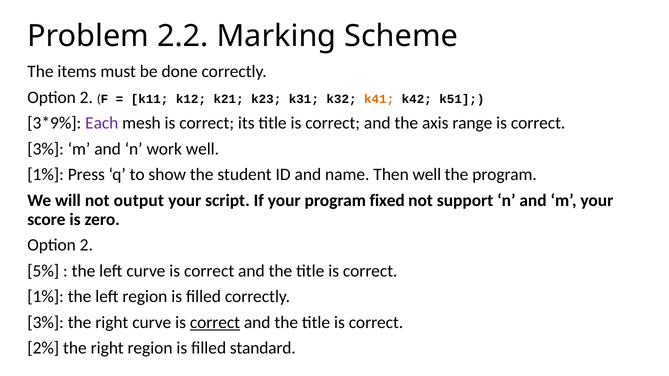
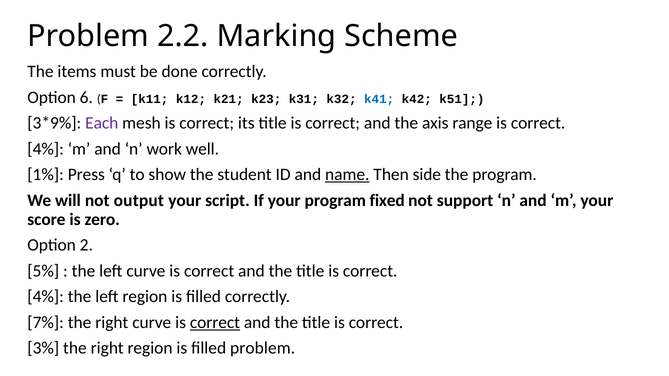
2: 2 -> 6 (86, 98)
k41 colour: orange -> blue (379, 99)
3%: 3% -> 4% (46, 149)
name underline: none -> present (347, 175)
Then well: well -> side (427, 175)
1%: 1% -> 4% (46, 297)
3%: 3% -> 7% (46, 323)
2%: 2% -> 3% (43, 348)
filled standard: standard -> problem (263, 348)
